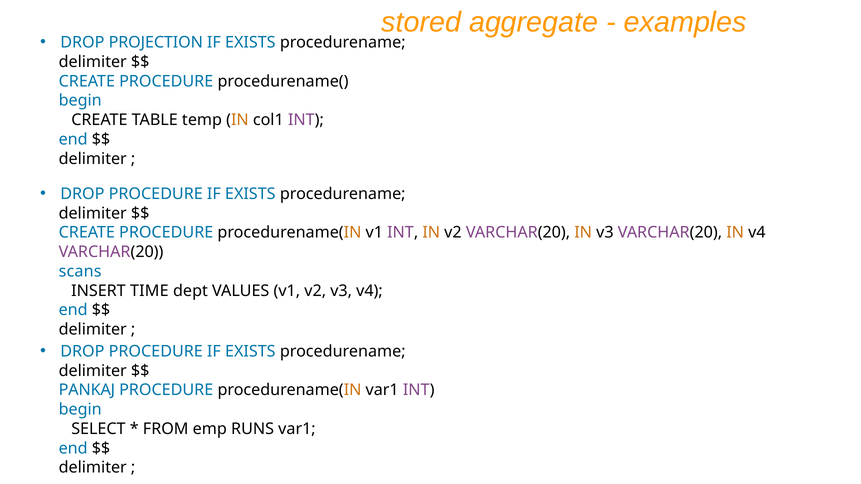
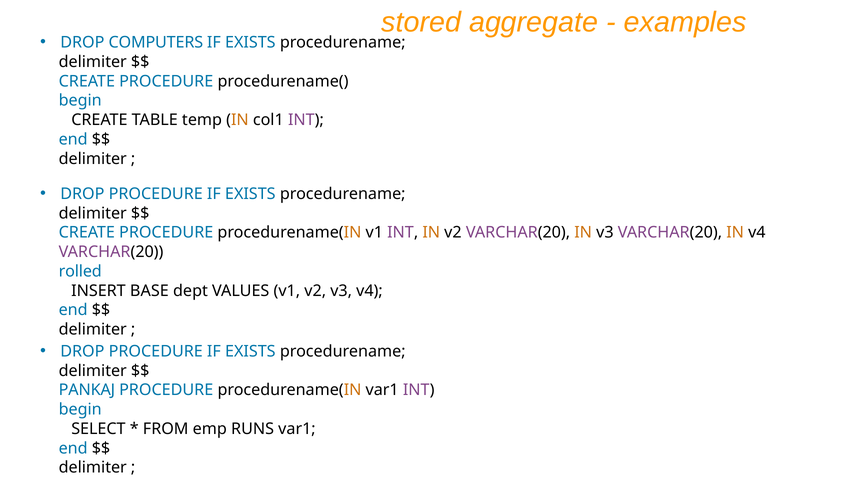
PROJECTION: PROJECTION -> COMPUTERS (156, 43)
scans: scans -> rolled (80, 272)
TIME: TIME -> BASE (149, 291)
